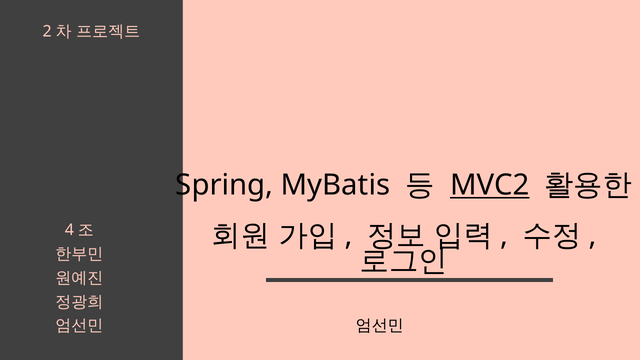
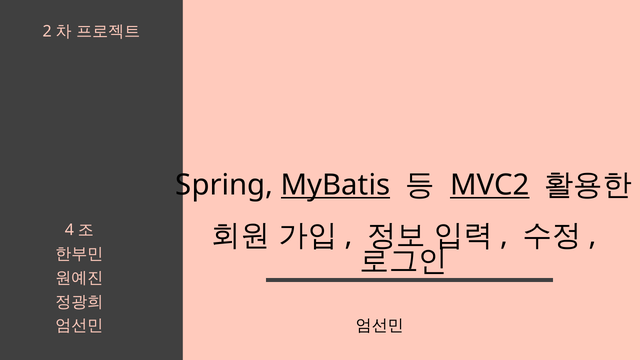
MyBatis underline: none -> present (336, 185)
